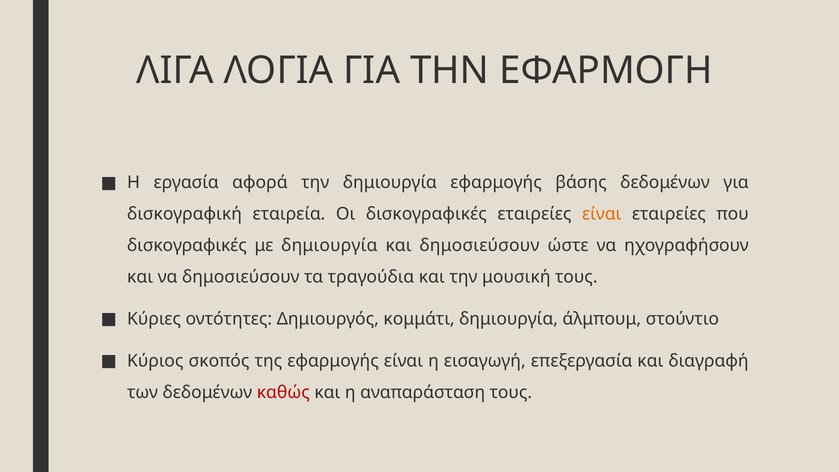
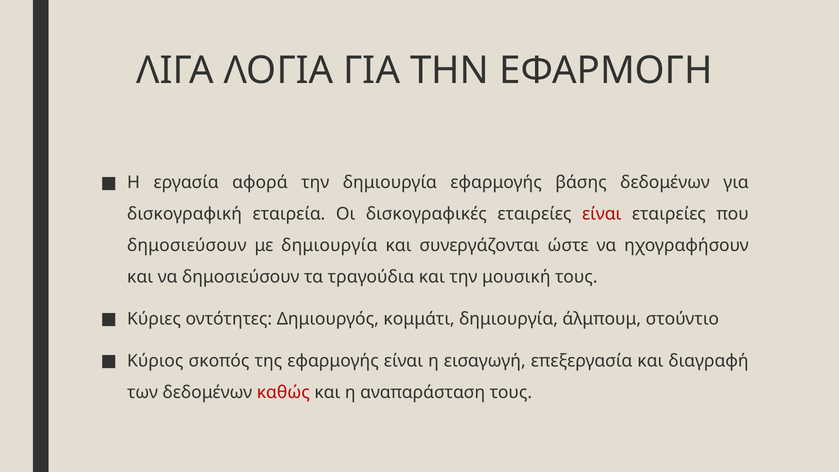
είναι colour: orange -> red (602, 214)
δισκογραφικές: δισκογραφικές -> δημοσιεύσουν (187, 246)
και δημοσιεύσουν: δημοσιεύσουν -> συνεργάζονται (480, 246)
